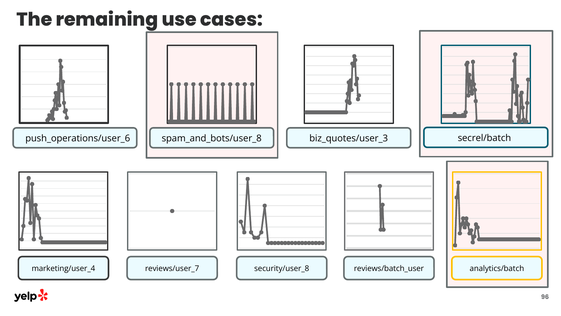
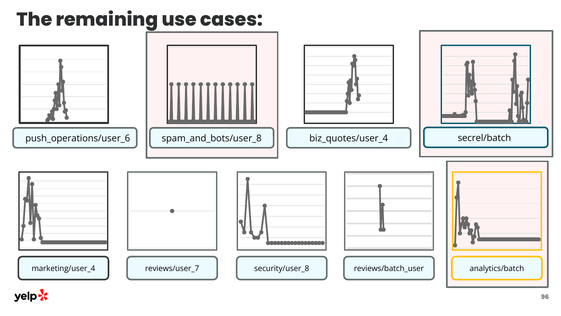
biz_quotes/user_3: biz_quotes/user_3 -> biz_quotes/user_4 (349, 138)
